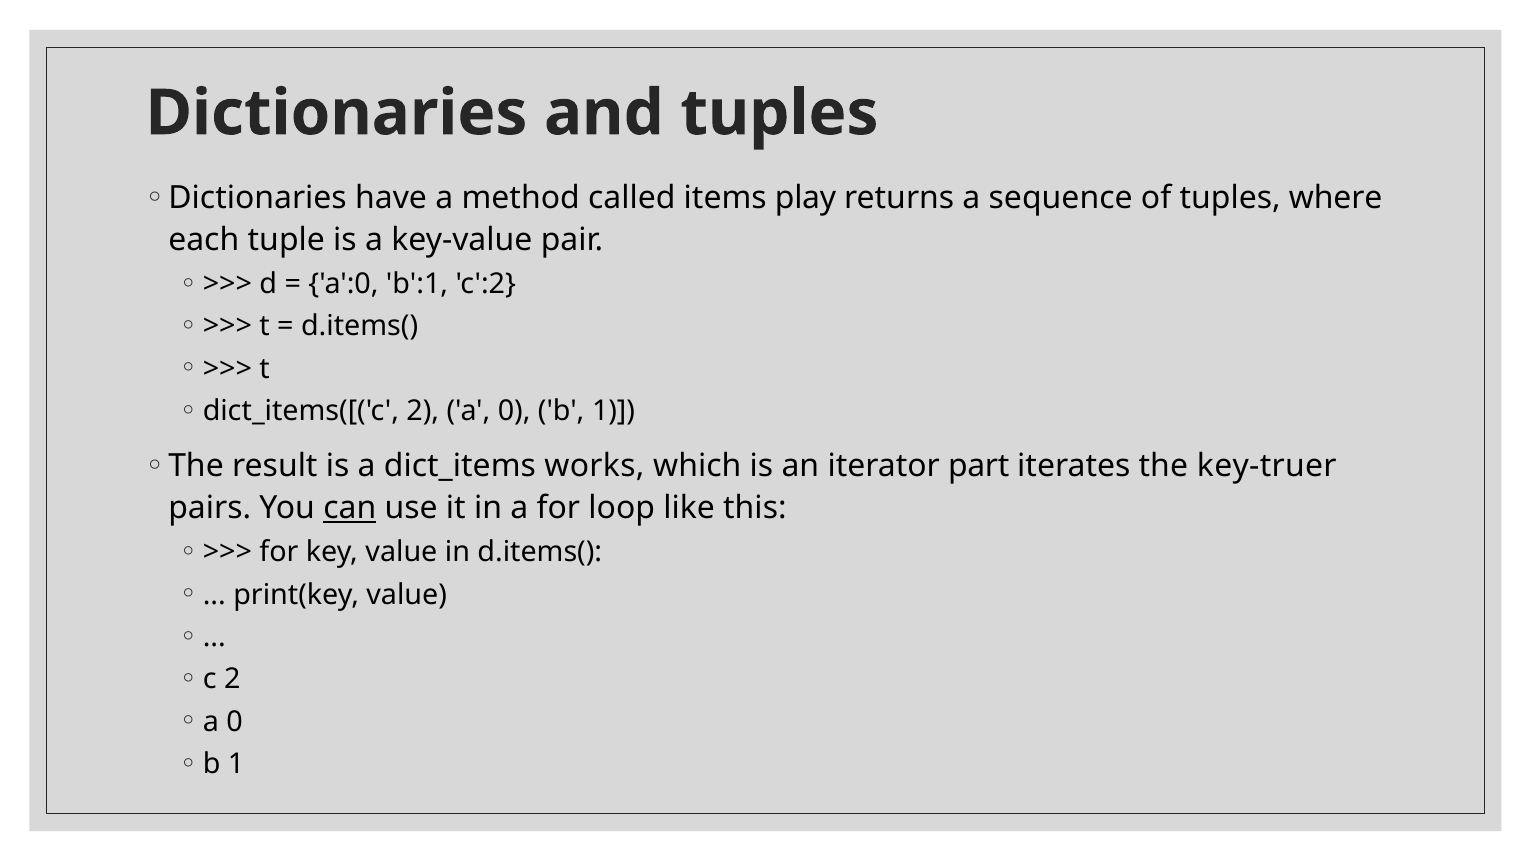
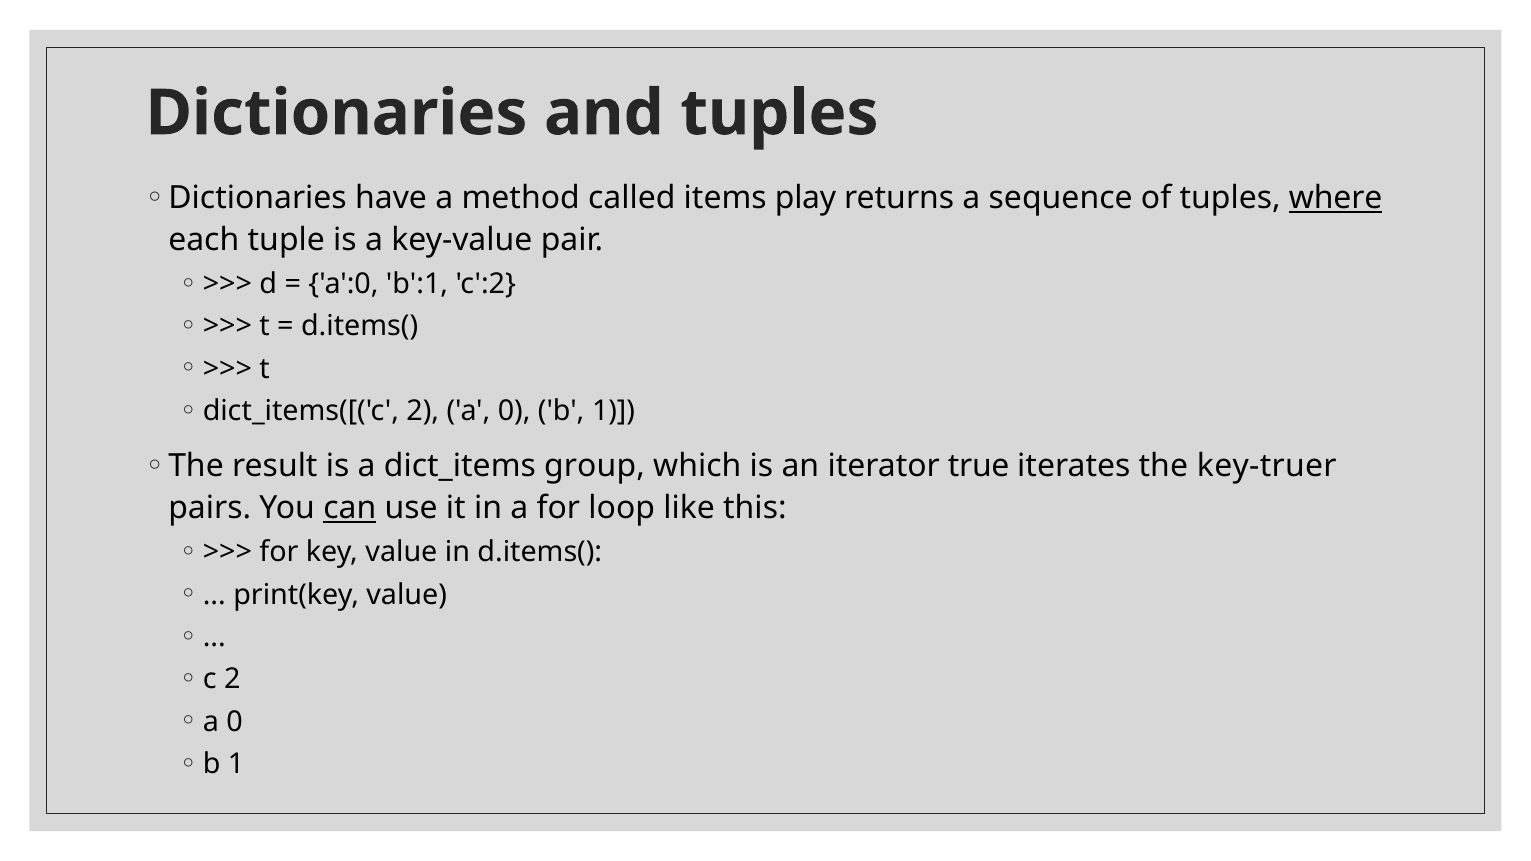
where underline: none -> present (1336, 198)
works: works -> group (595, 466)
part: part -> true (979, 466)
